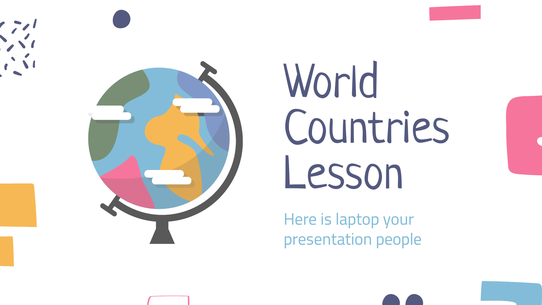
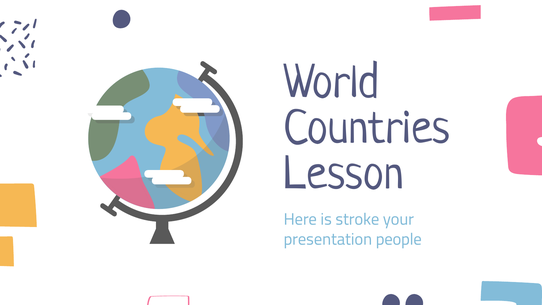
laptop: laptop -> stroke (357, 219)
